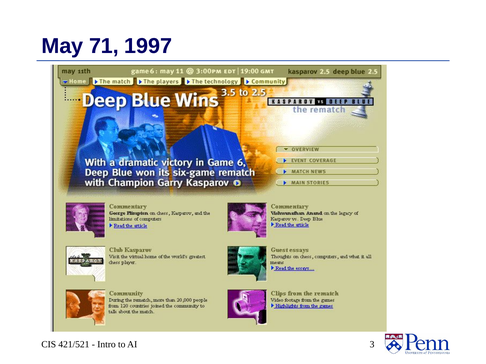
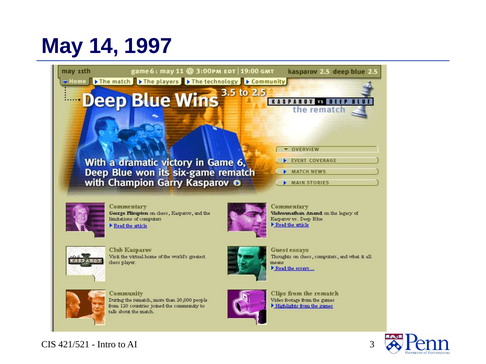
71: 71 -> 14 (104, 46)
